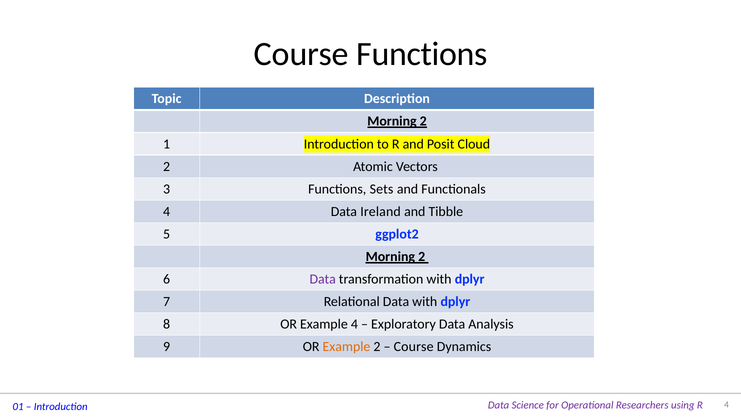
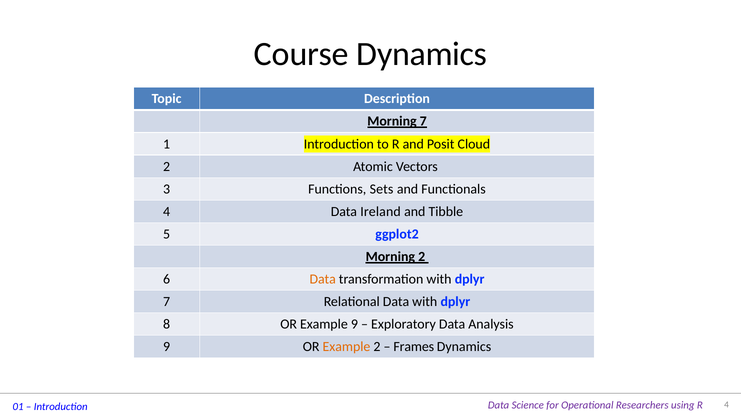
Course Functions: Functions -> Dynamics (422, 54)
2: 2 -> 7 (423, 121)
Data colour: purple -> orange (323, 279)
Example 4: 4 -> 9 (354, 324)
Course: Course -> Frames (414, 347)
